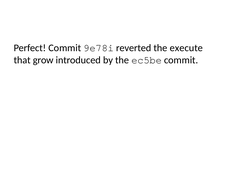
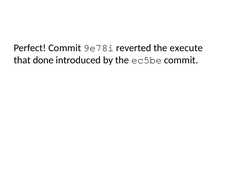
grow: grow -> done (43, 60)
